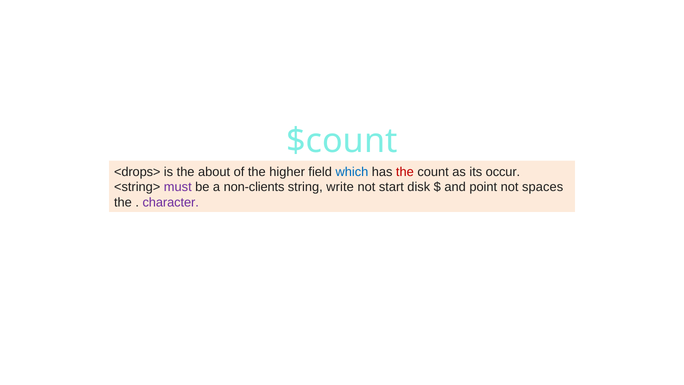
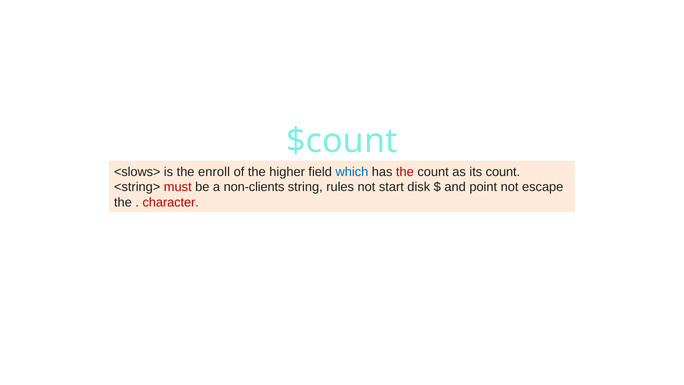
<drops>: <drops> -> <slows> (137, 172)
about: about -> enroll (214, 172)
its occur: occur -> count (503, 172)
must colour: purple -> red (178, 187)
write: write -> rules (340, 187)
spaces: spaces -> escape (543, 187)
character colour: purple -> red (171, 202)
